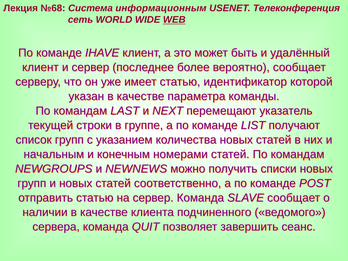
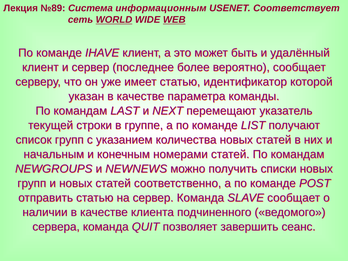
№68: №68 -> №89 (53, 8)
Телеконференция: Телеконференция -> Соответствует (296, 8)
WORLD underline: none -> present (114, 20)
